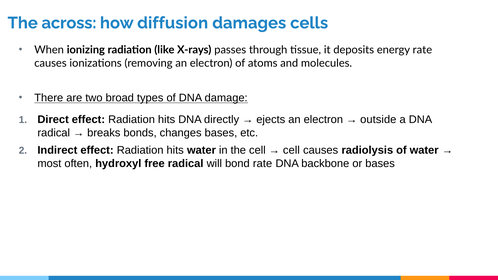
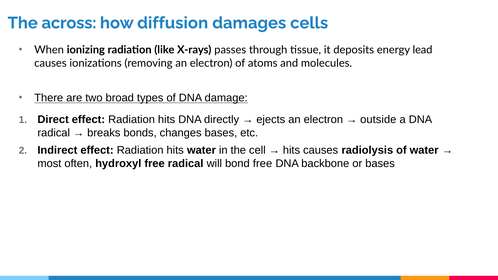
energy rate: rate -> lead (422, 50)
cell: cell -> hits (291, 150)
bond rate: rate -> free (263, 164)
